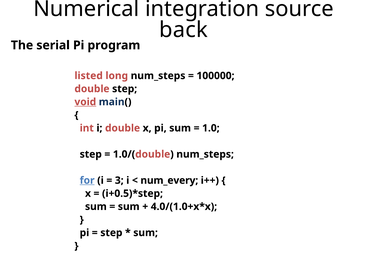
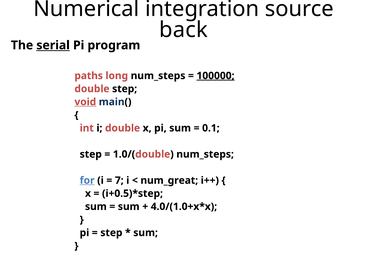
serial underline: none -> present (53, 45)
listed: listed -> paths (89, 76)
100000 underline: none -> present (215, 76)
1.0: 1.0 -> 0.1 (211, 128)
3: 3 -> 7 (119, 180)
num_every: num_every -> num_great (169, 180)
